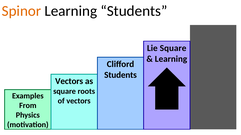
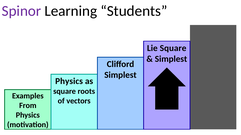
Spinor colour: orange -> purple (21, 11)
Learning: Learning -> Simplest (171, 59)
Students: Students -> Simplest (120, 75)
Vectors: Vectors -> Physics (69, 81)
